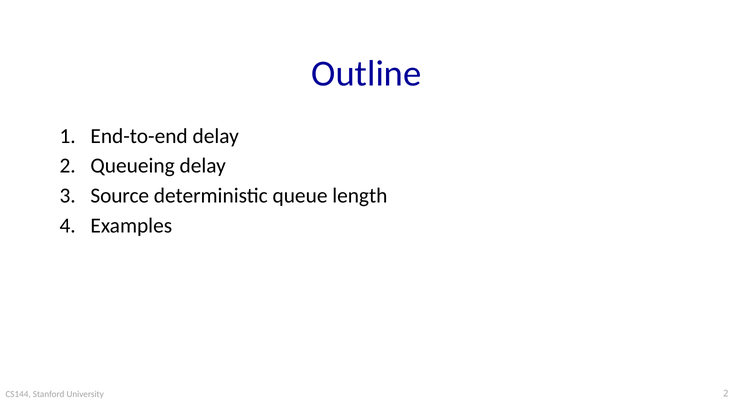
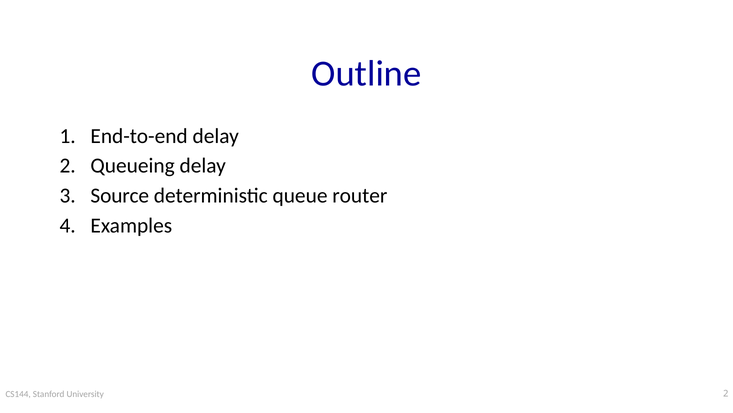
length: length -> router (360, 196)
